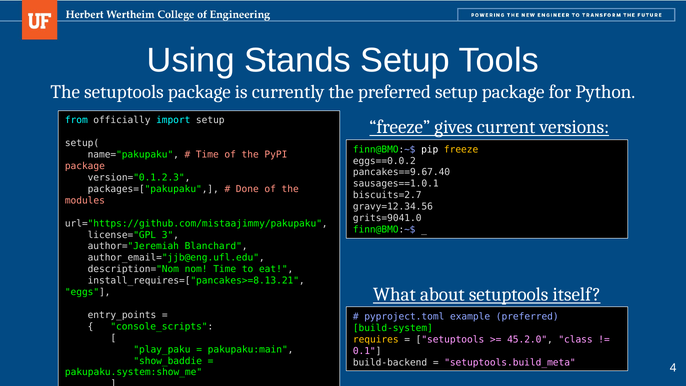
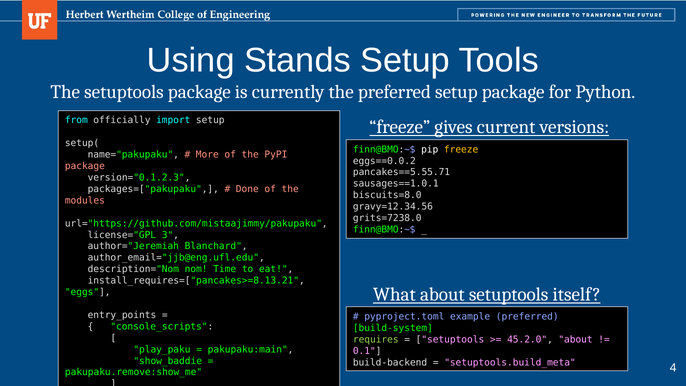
Time: Time -> More (207, 155)
pancakes==9.67.40: pancakes==9.67.40 -> pancakes==5.55.71 (402, 172)
biscuits=2.7: biscuits=2.7 -> biscuits=8.0 (387, 195)
grits=9041.0: grits=9041.0 -> grits=7238.0 (387, 218)
requires colour: yellow -> light green (376, 339)
45.2.0 class: class -> about (576, 339)
pakupaku.system:show_me: pakupaku.system:show_me -> pakupaku.remove:show_me (134, 372)
